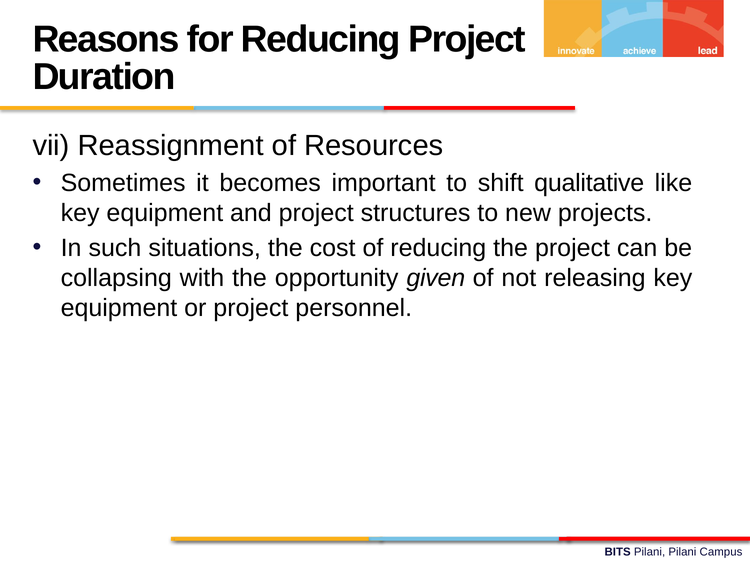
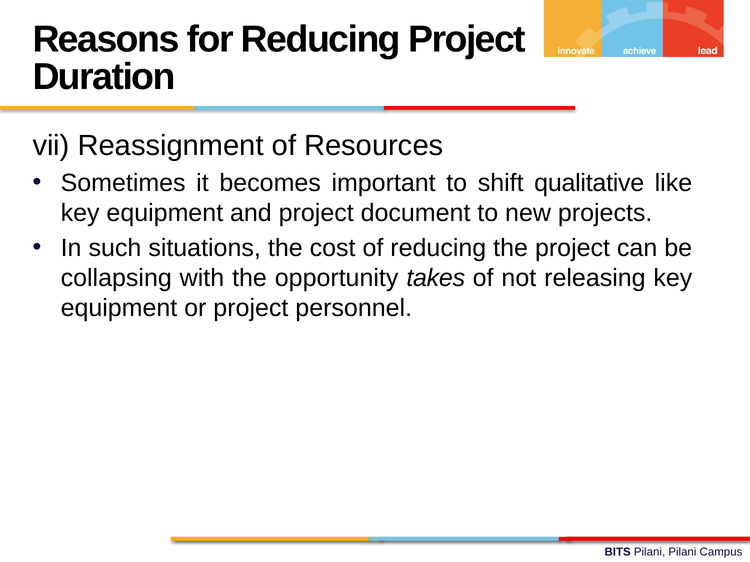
structures: structures -> document (416, 213)
given: given -> takes (436, 278)
